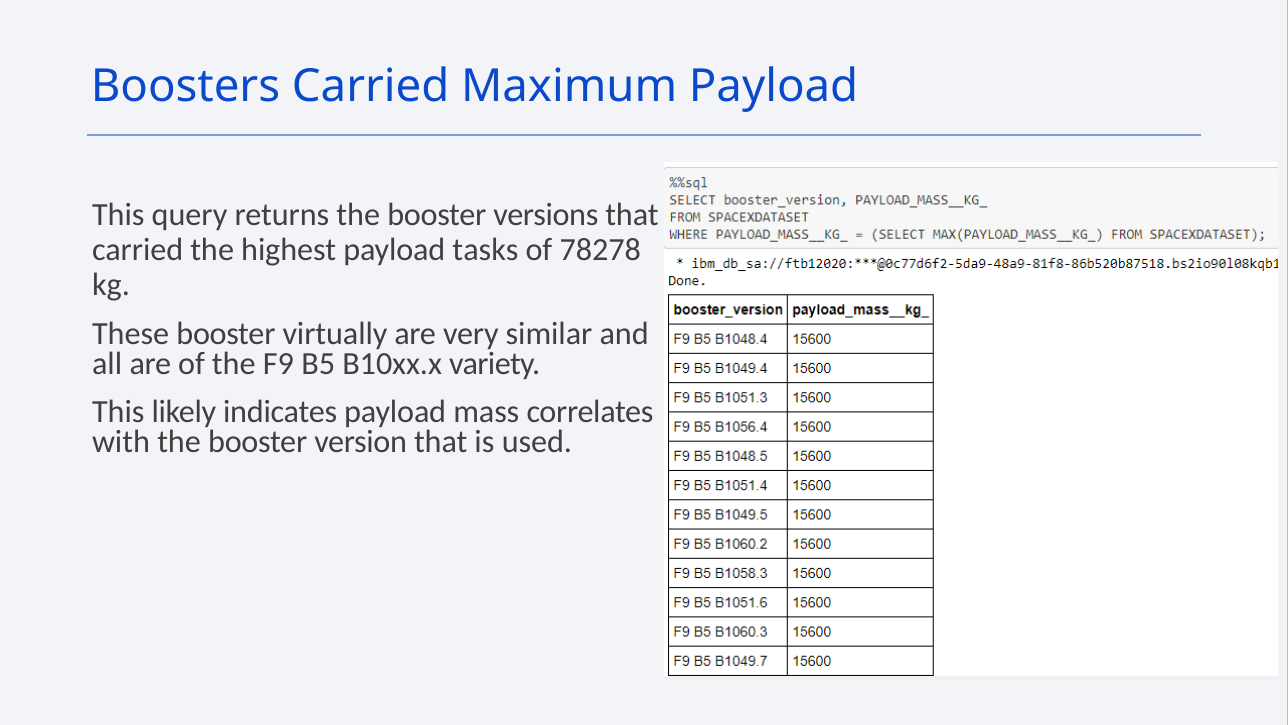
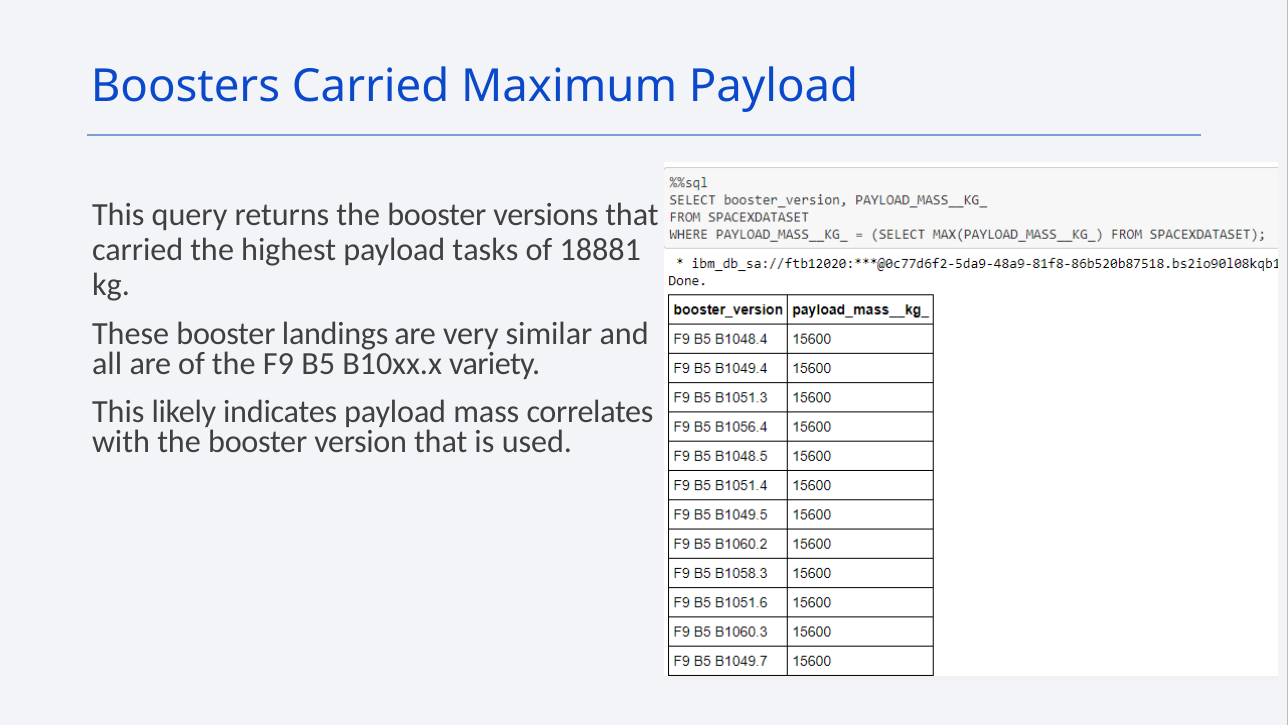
78278: 78278 -> 18881 (600, 250)
virtually: virtually -> landings (335, 334)
